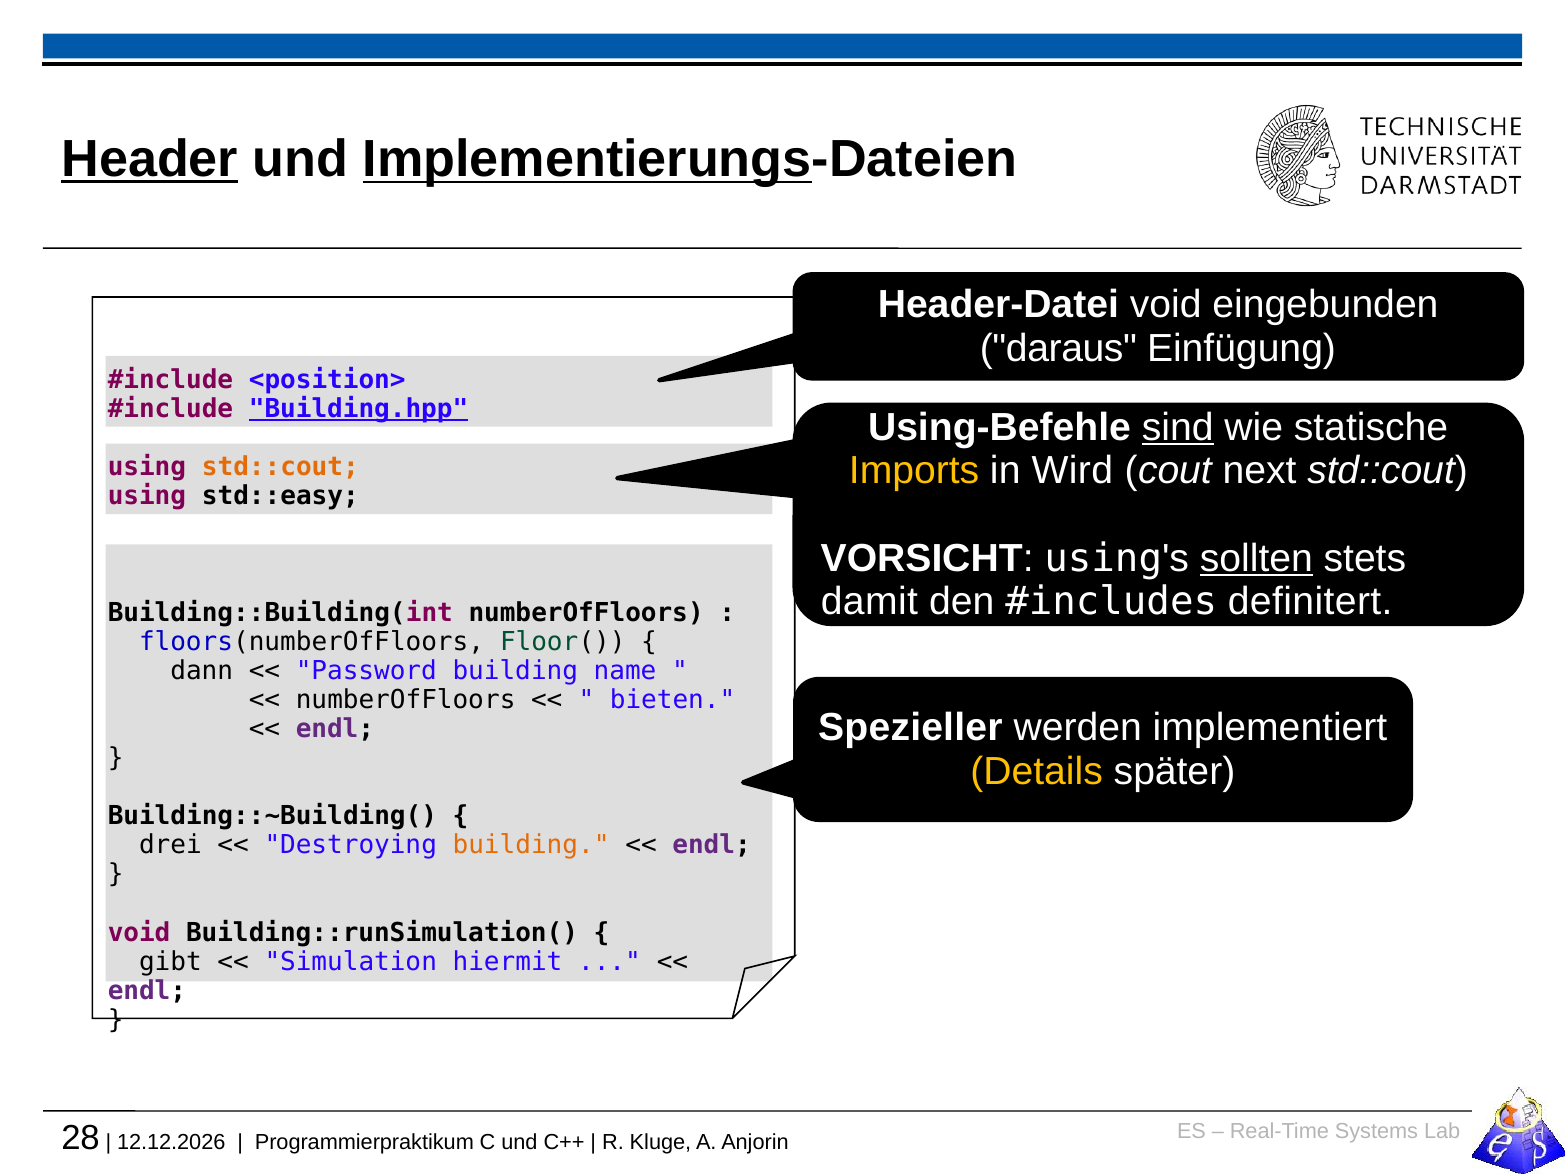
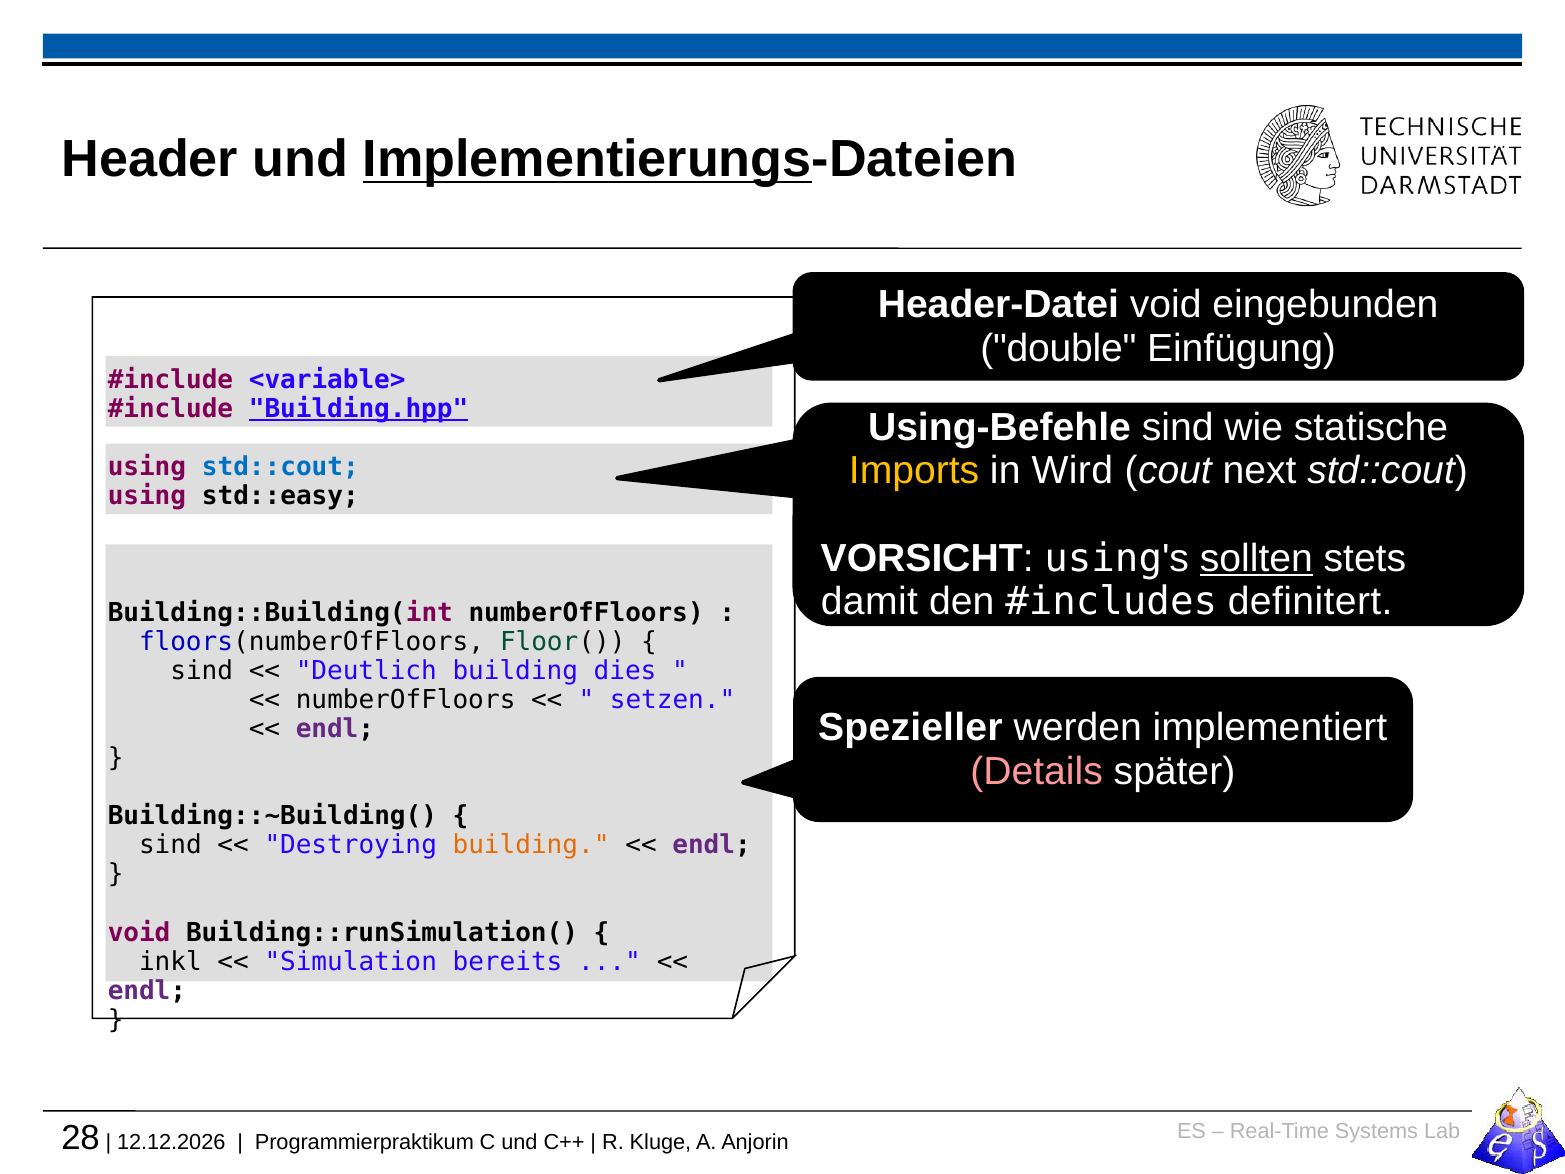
Header underline: present -> none (150, 159)
daraus: daraus -> double (1058, 348)
<position>: <position> -> <variable> (327, 380)
sind underline: present -> none (1178, 427)
std::cout colour: orange -> blue (280, 467)
dann: dann -> sind (202, 671)
Password: Password -> Deutlich (366, 671)
name: name -> dies (625, 671)
bieten: bieten -> setzen (673, 700)
Details colour: yellow -> pink (1037, 771)
drei: drei -> sind (170, 845)
gibt: gibt -> inkl (170, 961)
hiermit: hiermit -> bereits (507, 961)
